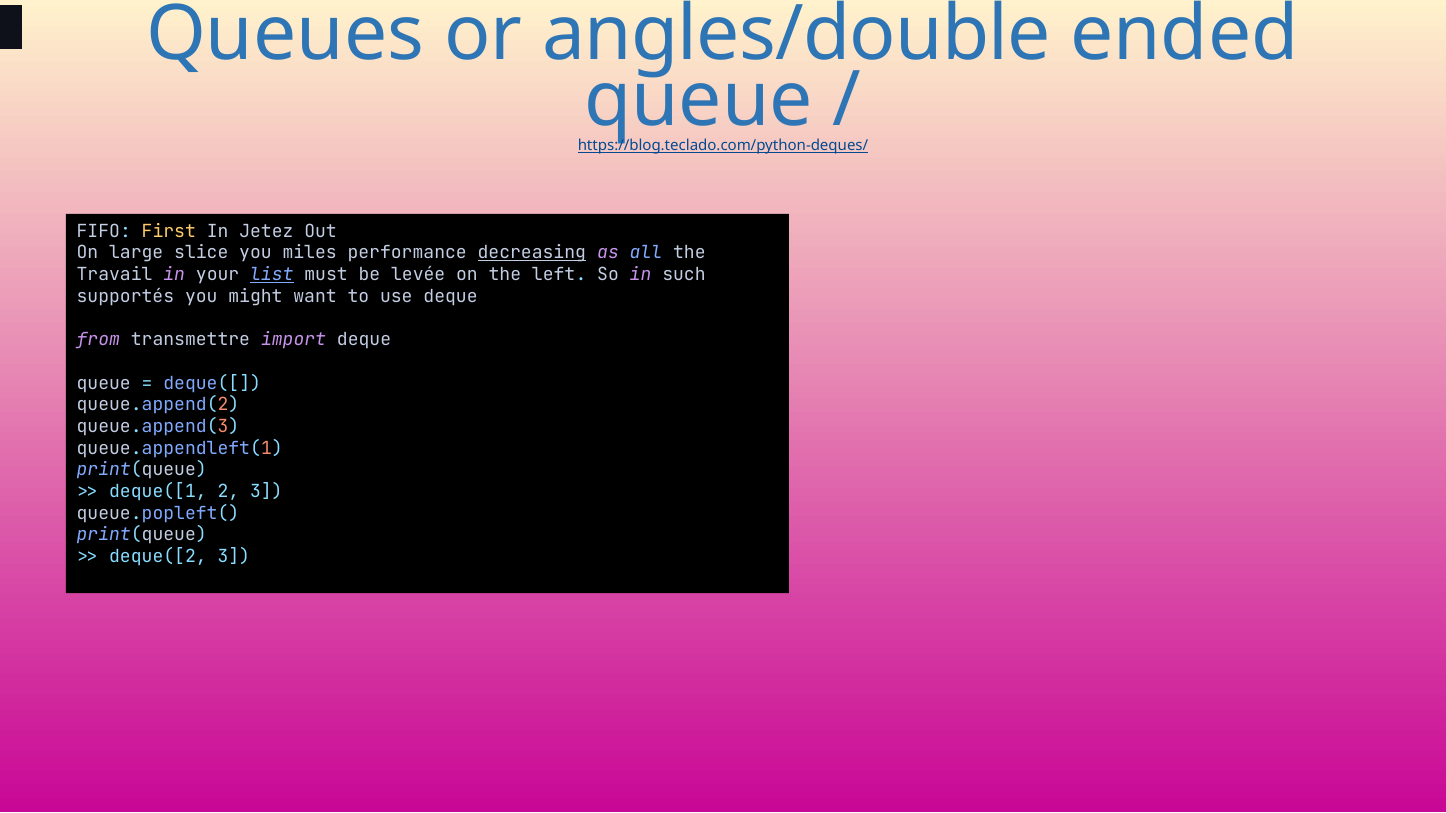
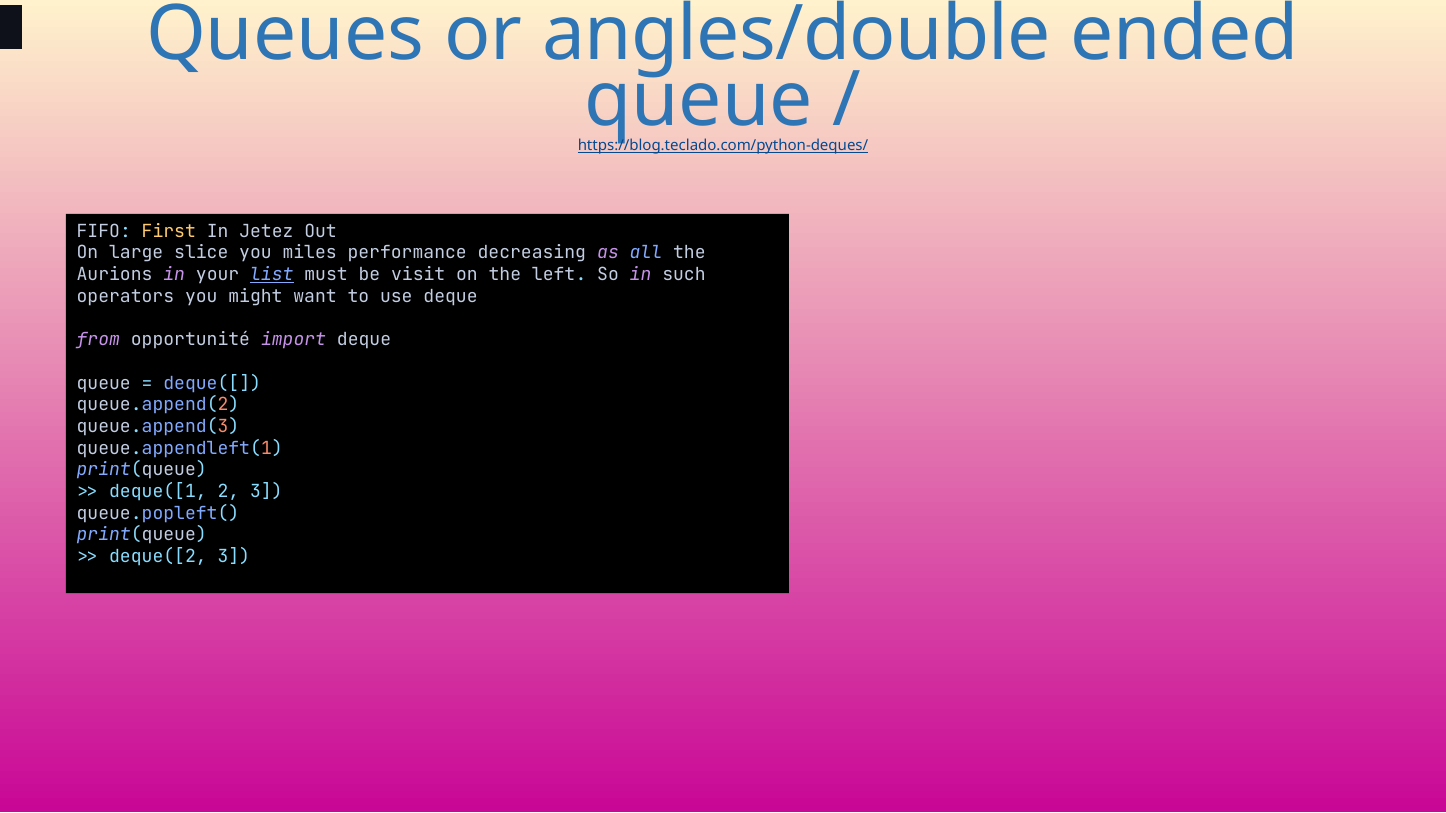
decreasing underline: present -> none (532, 253)
Travail: Travail -> Aurions (115, 275)
levée: levée -> visit (418, 275)
supportés: supportés -> operators (125, 296)
transmettre: transmettre -> opportunité (190, 340)
